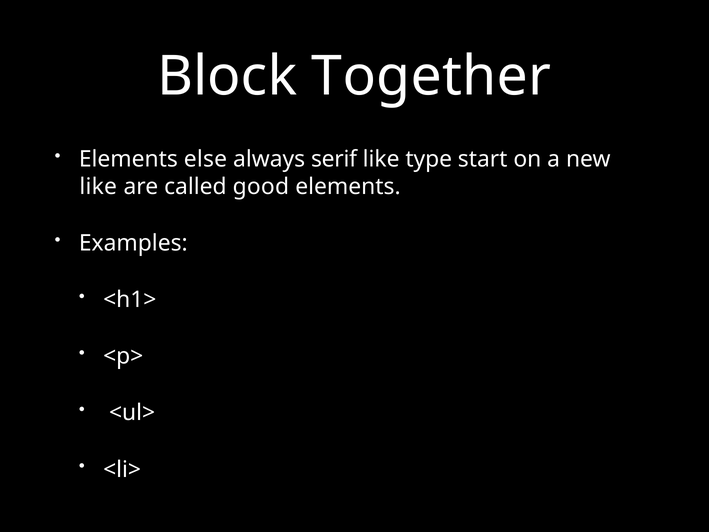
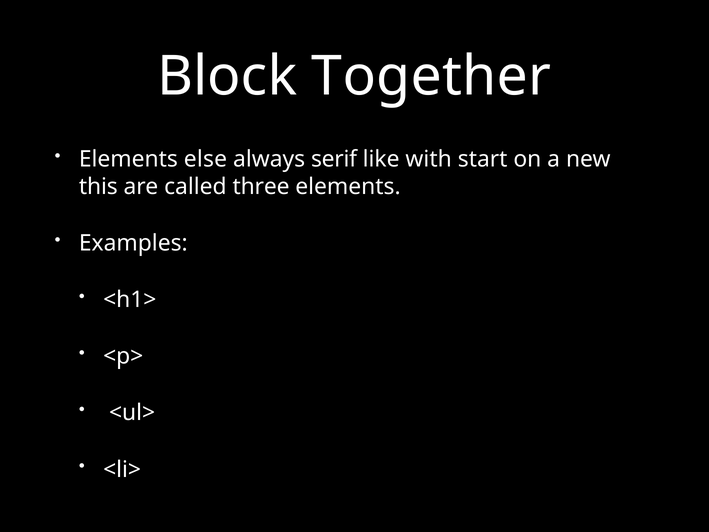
type: type -> with (429, 159)
like: like -> this (98, 187)
good: good -> three (261, 187)
